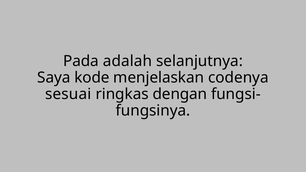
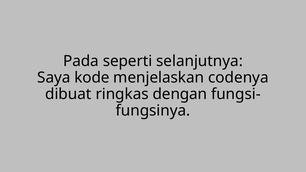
adalah: adalah -> seperti (127, 61)
sesuai: sesuai -> dibuat (68, 94)
